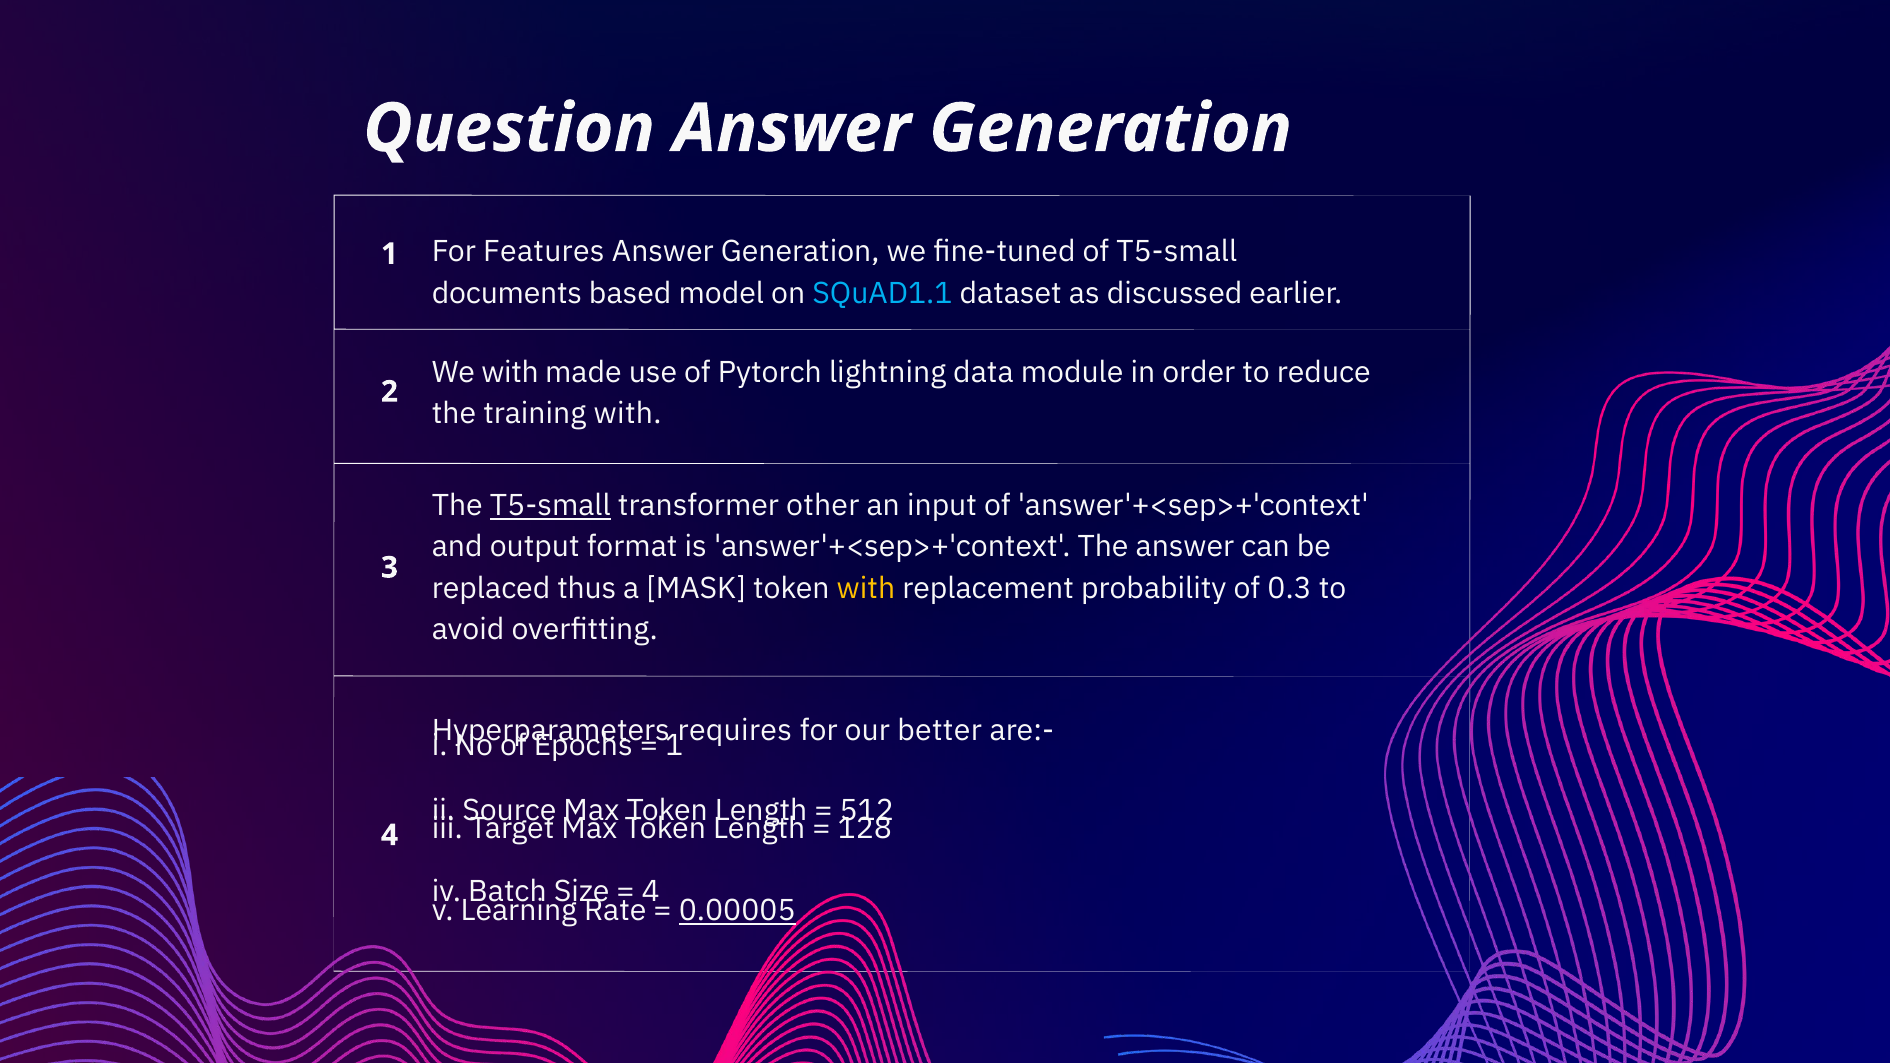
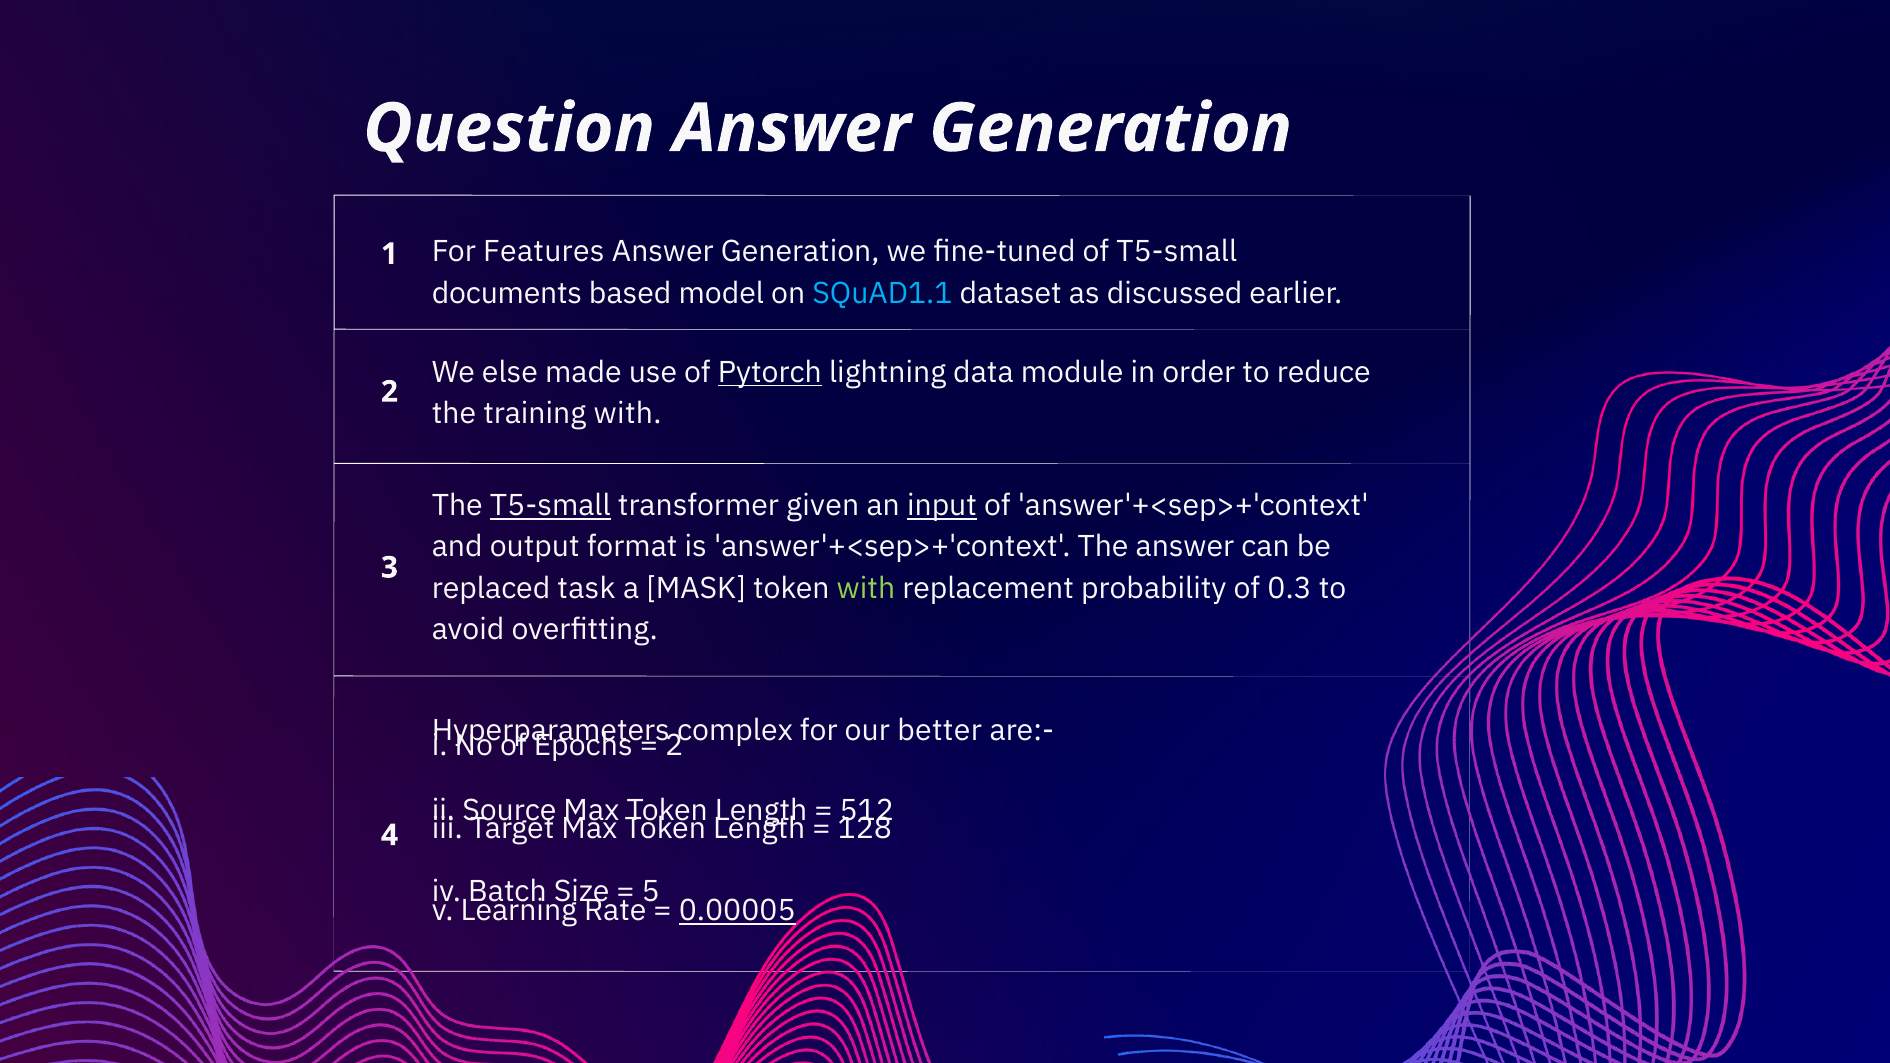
We with: with -> else (510, 373)
Pytorch underline: none -> present (770, 373)
other: other -> given (823, 506)
input underline: none -> present (942, 506)
thus: thus -> task (587, 588)
with colour: yellow -> light green (866, 588)
requires: requires -> complex (735, 730)
1: 1 -> 2 (674, 745)
4: 4 -> 5 (651, 892)
